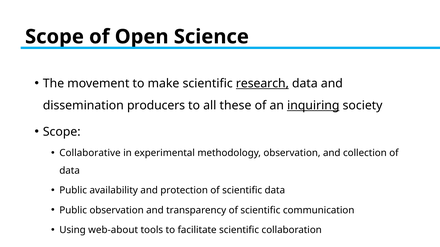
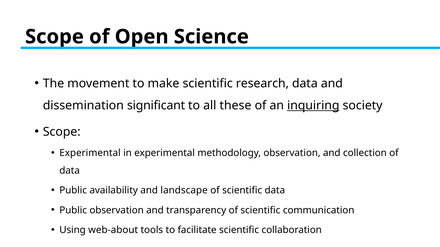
research underline: present -> none (262, 84)
producers: producers -> significant (156, 106)
Collaborative: Collaborative -> Experimental (90, 153)
protection: protection -> landscape (184, 191)
